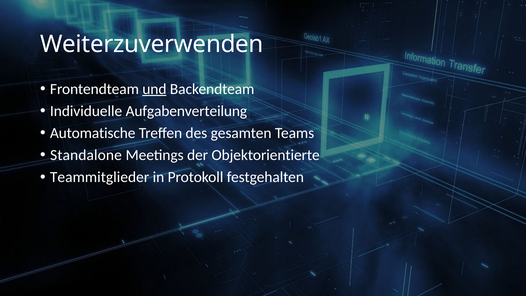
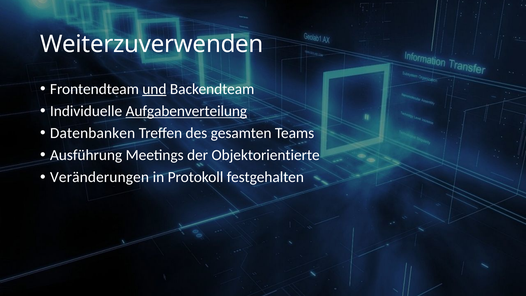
Aufgabenverteilung underline: none -> present (186, 111)
Automatische: Automatische -> Datenbanken (93, 133)
Standalone: Standalone -> Ausführung (86, 155)
Teammitglieder: Teammitglieder -> Veränderungen (100, 177)
